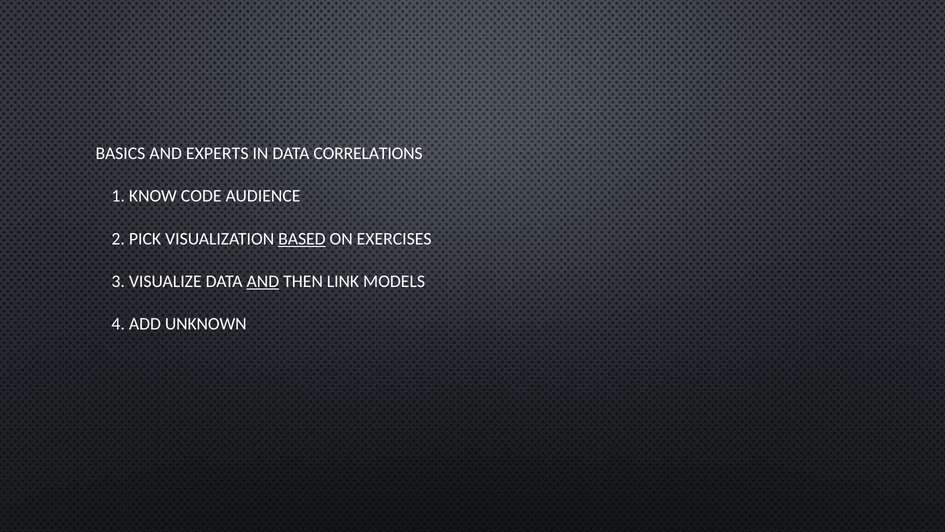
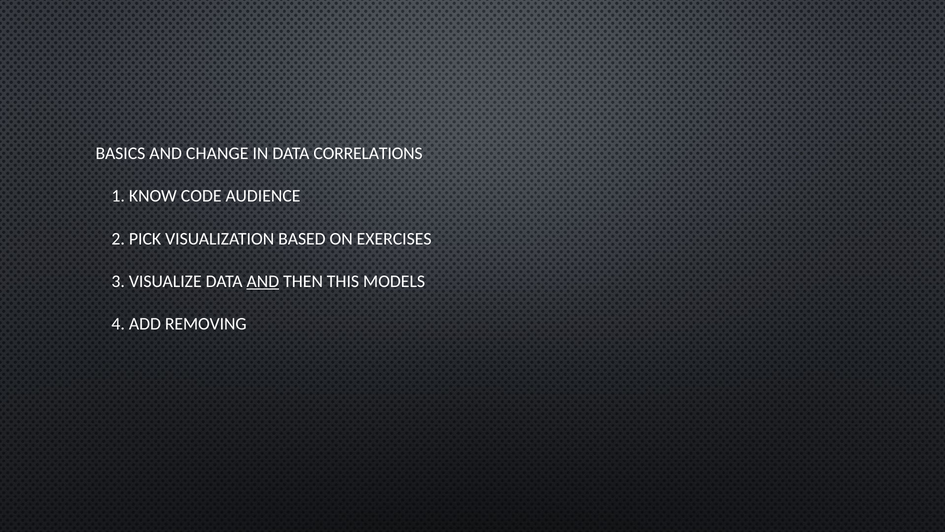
EXPERTS: EXPERTS -> CHANGE (217, 153)
BASED underline: present -> none (302, 239)
LINK: LINK -> THIS (343, 281)
UNKNOWN: UNKNOWN -> REMOVING (206, 324)
